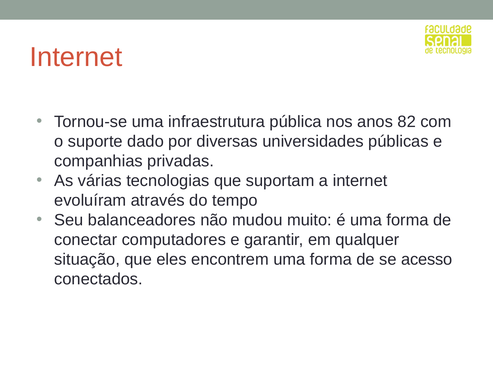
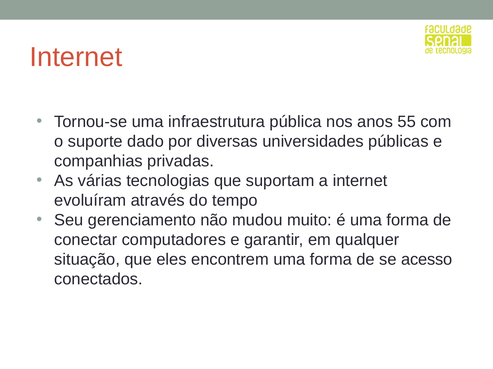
82: 82 -> 55 (407, 122)
balanceadores: balanceadores -> gerenciamento (142, 221)
